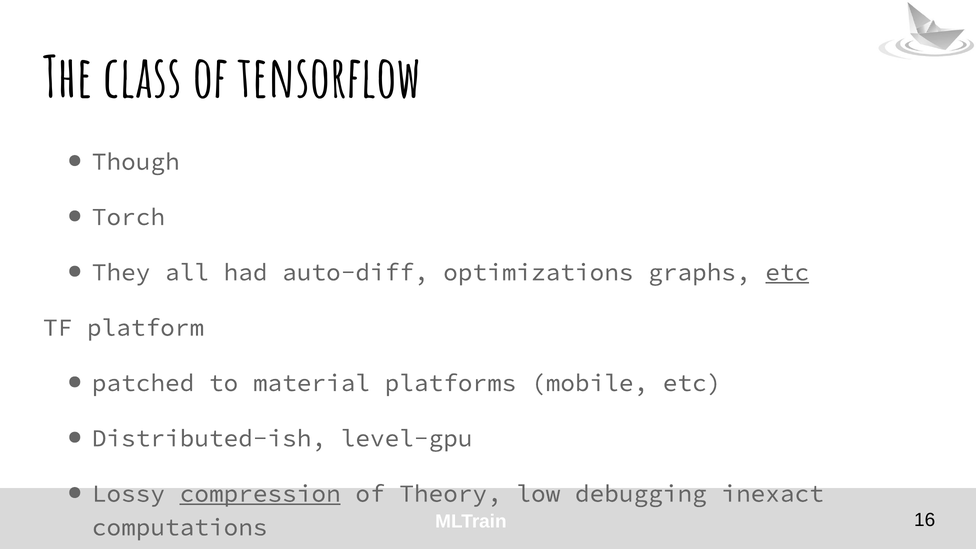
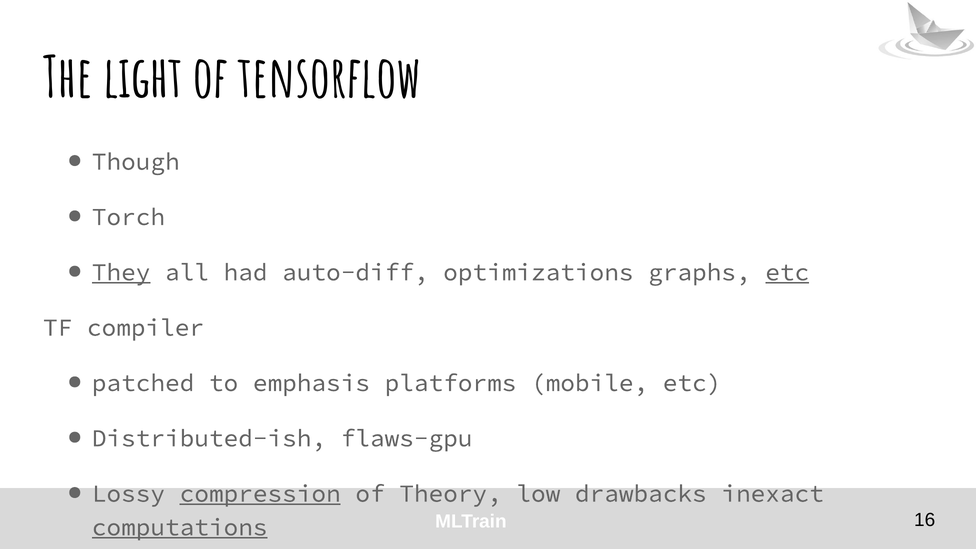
class: class -> light (143, 79)
They underline: none -> present (121, 272)
platform: platform -> compiler (146, 328)
material: material -> emphasis (311, 383)
level-gpu: level-gpu -> flaws-gpu (407, 438)
debugging: debugging -> drawbacks (641, 494)
computations underline: none -> present (180, 527)
